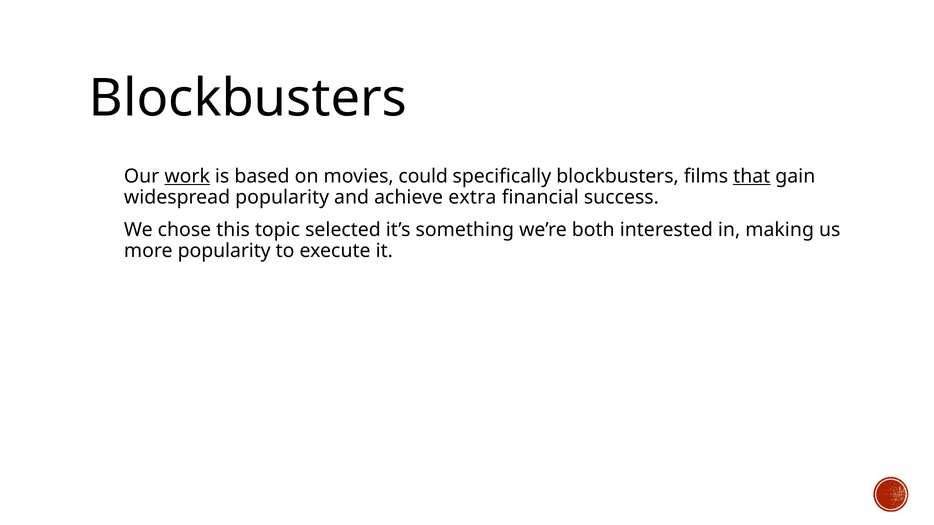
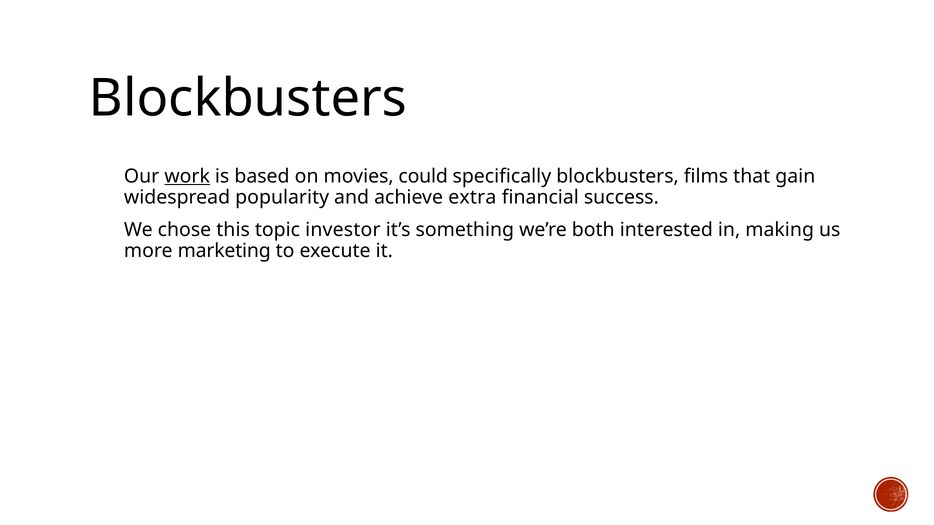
that underline: present -> none (752, 176)
selected: selected -> investor (343, 230)
more popularity: popularity -> marketing (224, 251)
